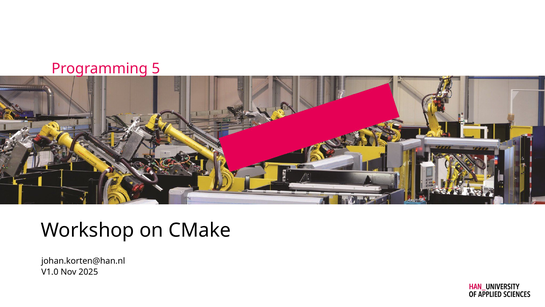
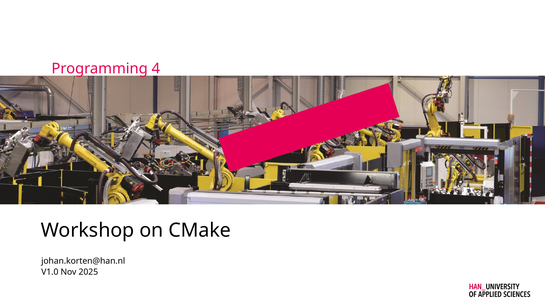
5: 5 -> 4 (156, 69)
